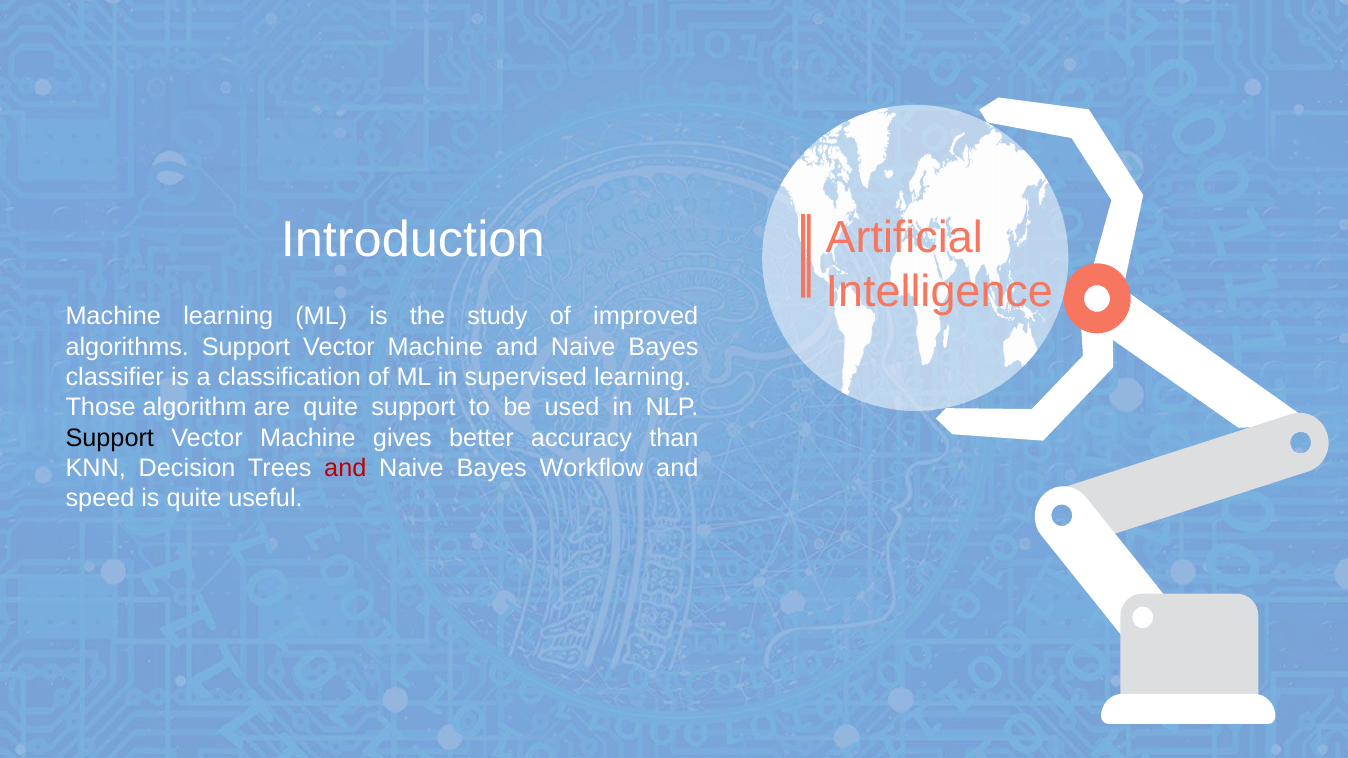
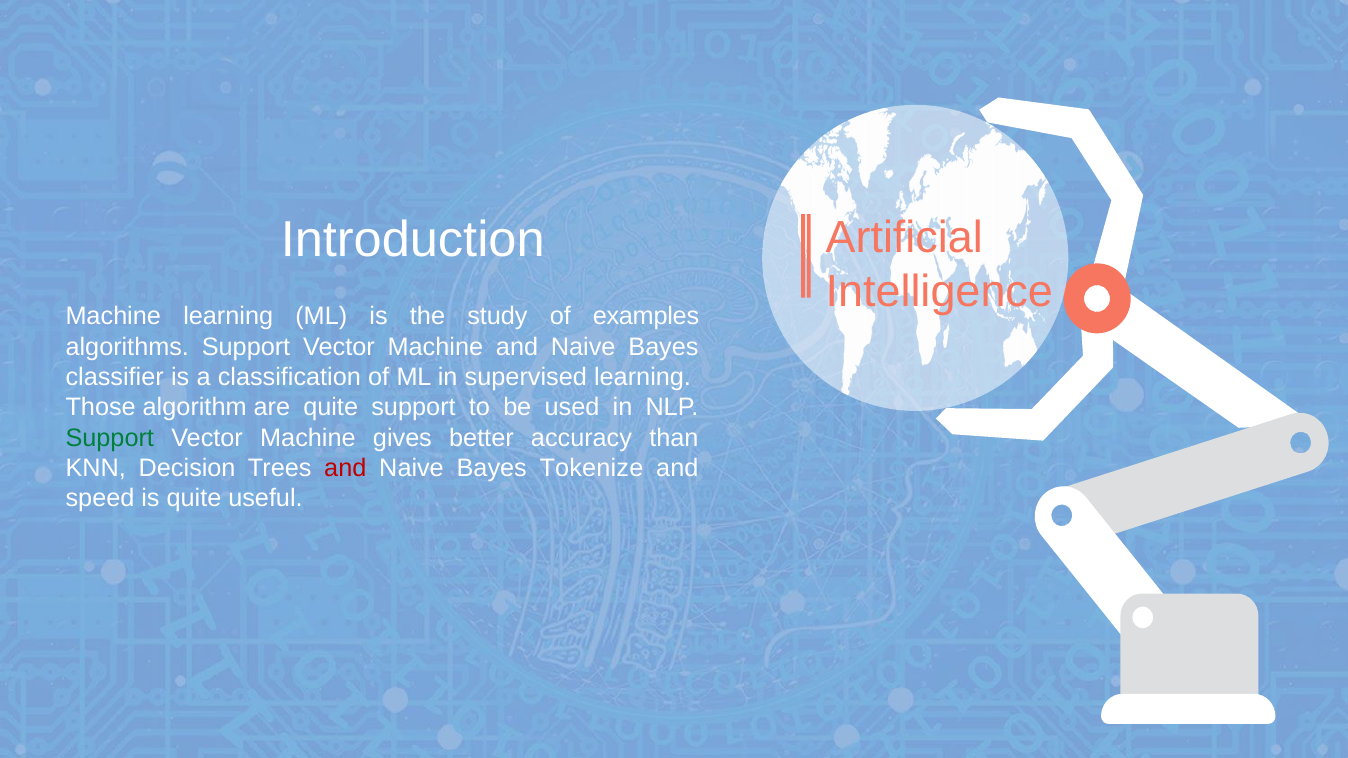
improved: improved -> examples (646, 316)
Support colour: black -> green (110, 438)
Workflow: Workflow -> Tokenize (591, 468)
